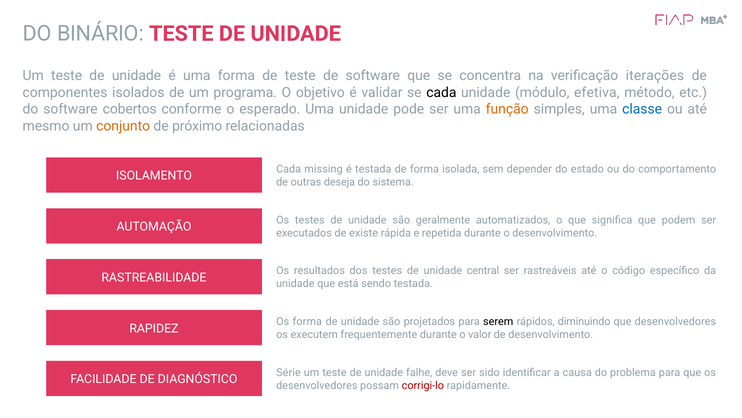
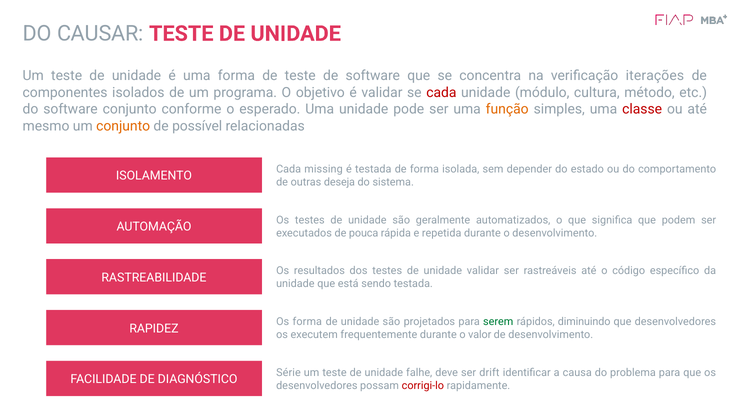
BINÁRIO: BINÁRIO -> CAUSAR (100, 34)
cada colour: black -> red (441, 92)
efetiva: efetiva -> cultura (597, 92)
software cobertos: cobertos -> conjunto (130, 109)
classe colour: blue -> red (642, 109)
próximo: próximo -> possível (197, 126)
existe: existe -> pouca (364, 233)
unidade central: central -> validar (483, 270)
serem colour: black -> green (498, 321)
sido: sido -> drift (489, 372)
